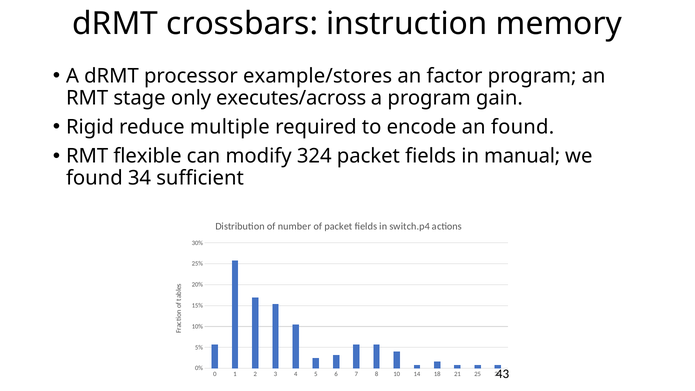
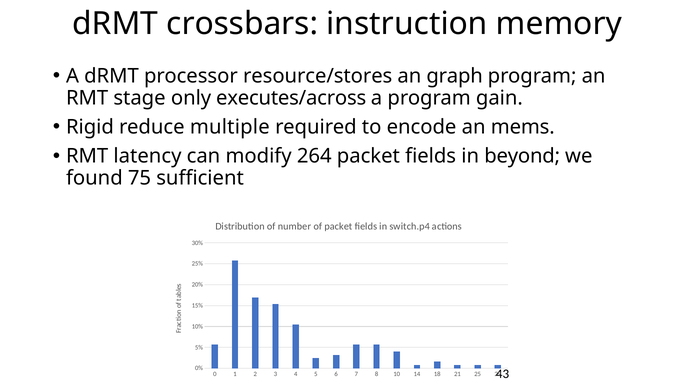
example/stores: example/stores -> resource/stores (318, 76)
factor: factor -> graph (455, 76)
an found: found -> mems (523, 127)
flexible: flexible -> latency (147, 156)
324: 324 -> 264 (314, 156)
manual: manual -> beyond (522, 156)
34: 34 -> 75 (139, 178)
